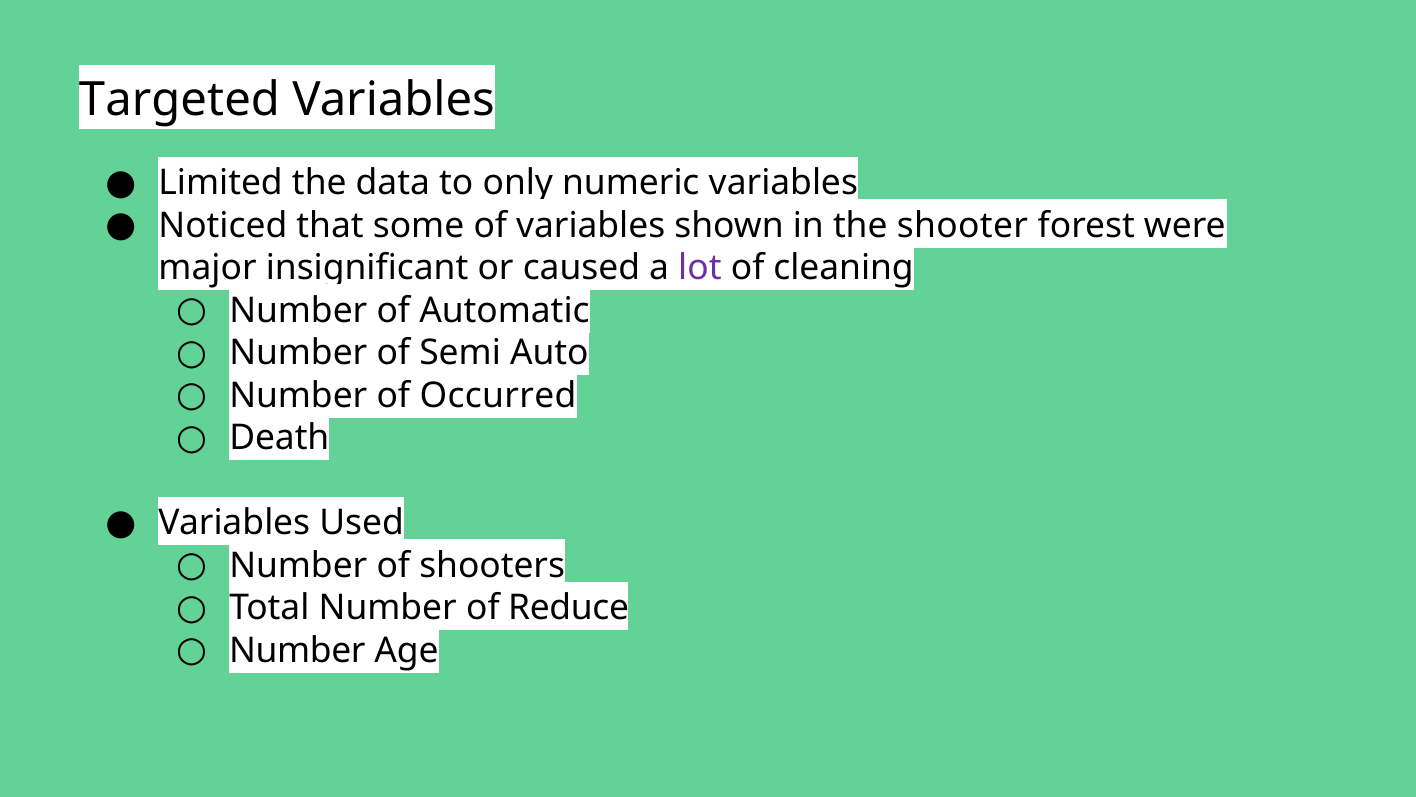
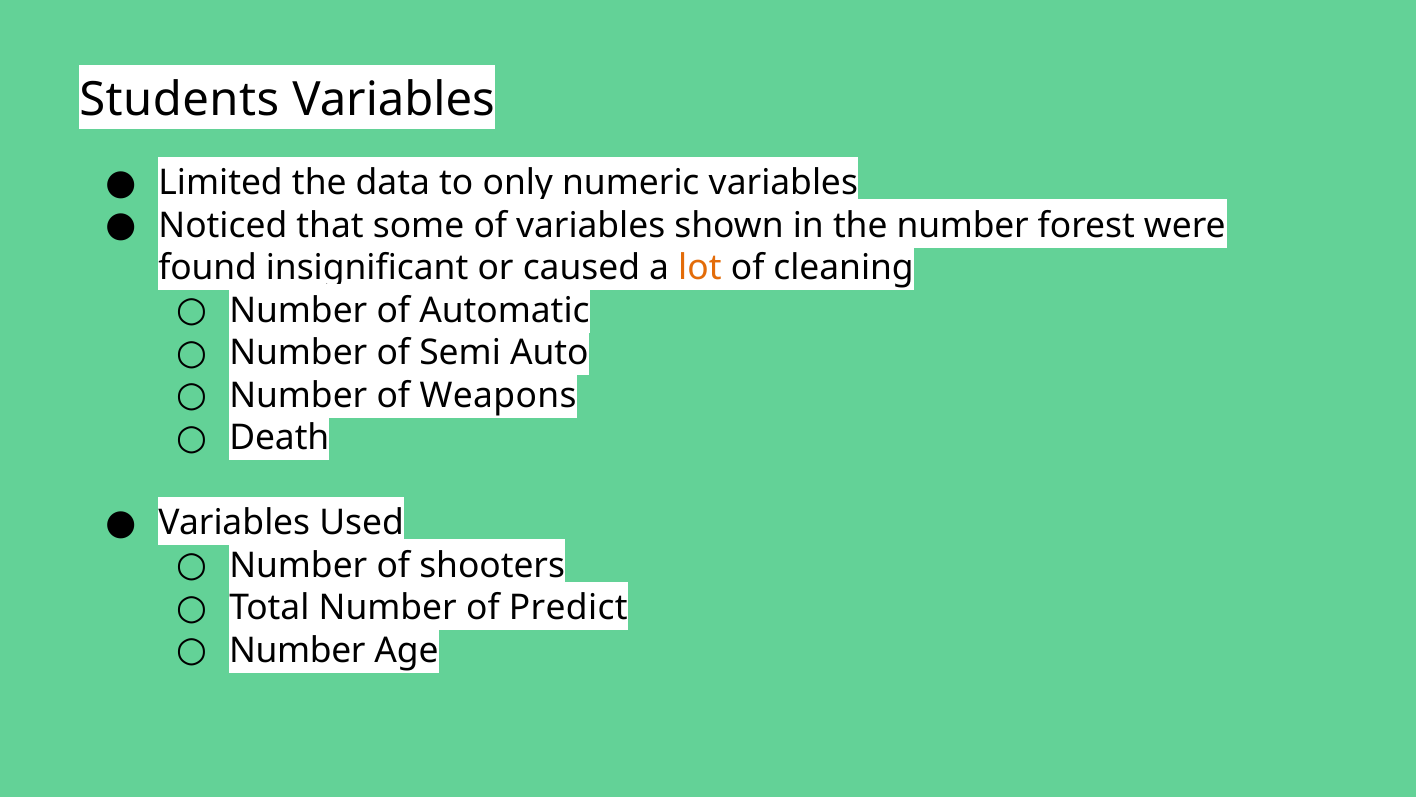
Targeted: Targeted -> Students (179, 100)
shooter: shooter -> number (963, 225)
major: major -> found (208, 268)
lot colour: purple -> orange (700, 268)
Occurred: Occurred -> Weapons (498, 395)
Reduce: Reduce -> Predict (568, 608)
